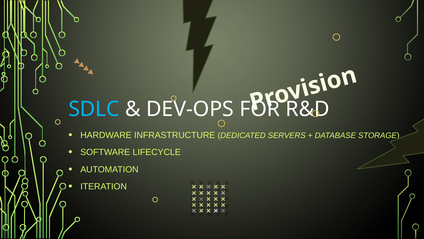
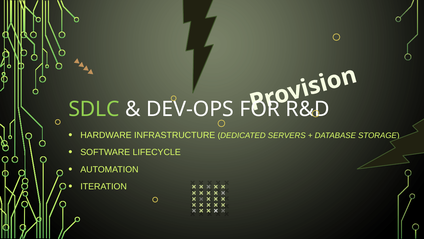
SDLC colour: light blue -> light green (94, 109)
